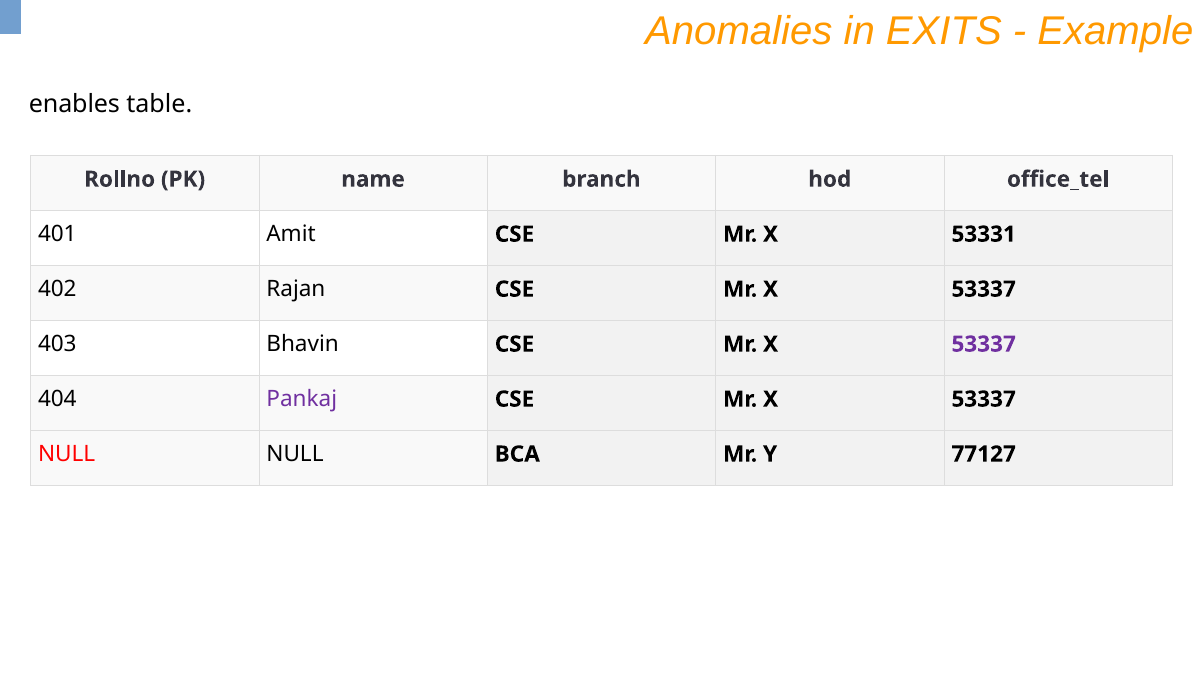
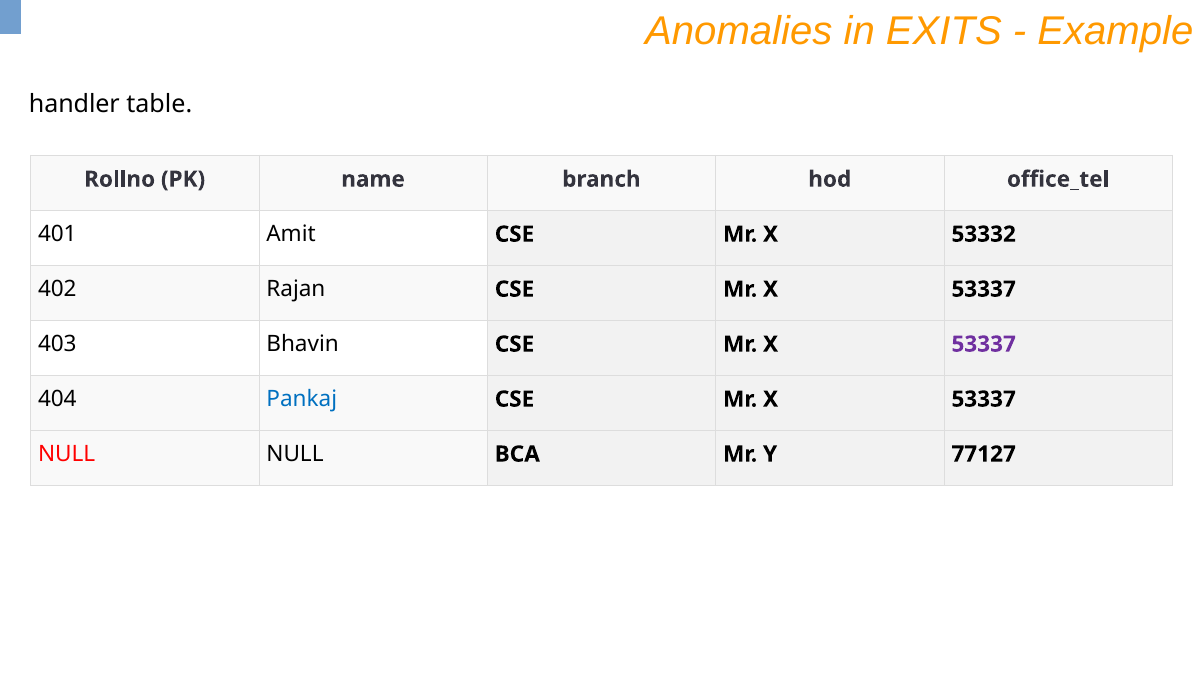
enables: enables -> handler (74, 104)
53331: 53331 -> 53332 (984, 234)
Pankaj colour: purple -> blue (302, 399)
